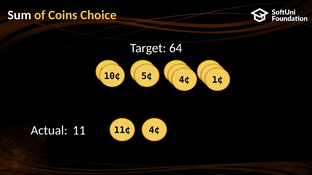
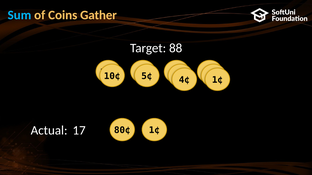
Sum colour: white -> light blue (19, 15)
Choice: Choice -> Gather (99, 15)
64: 64 -> 88 (176, 48)
11: 11 -> 17 (79, 131)
11¢: 11¢ -> 80¢ (122, 131)
4¢: 4¢ -> 1¢ (154, 131)
